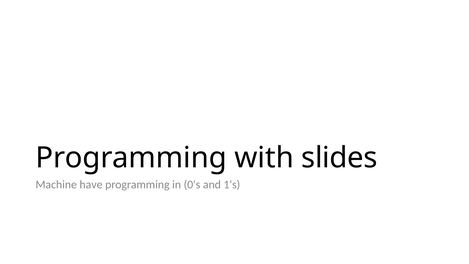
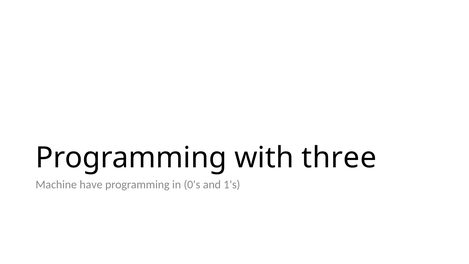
slides: slides -> three (339, 158)
